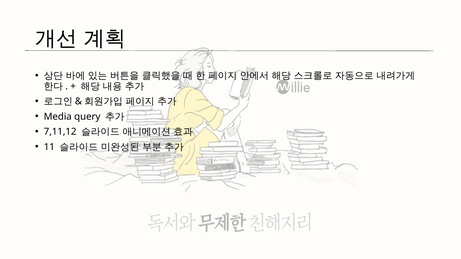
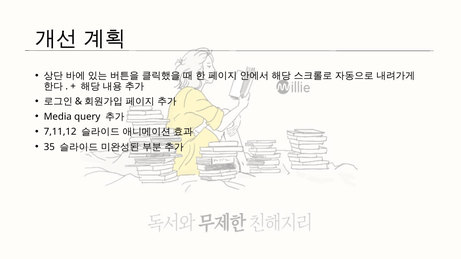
11: 11 -> 35 (49, 147)
